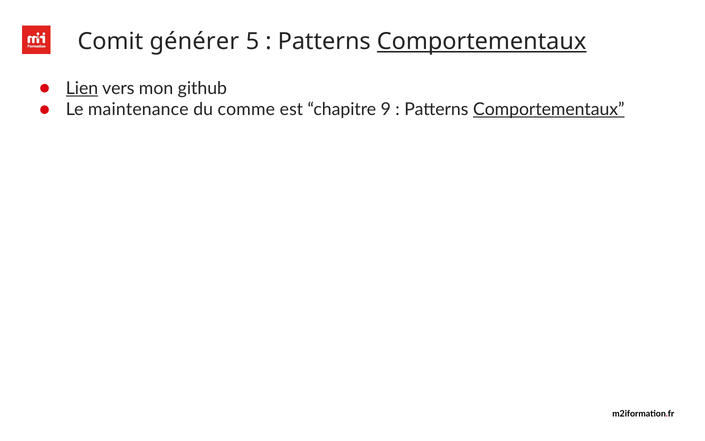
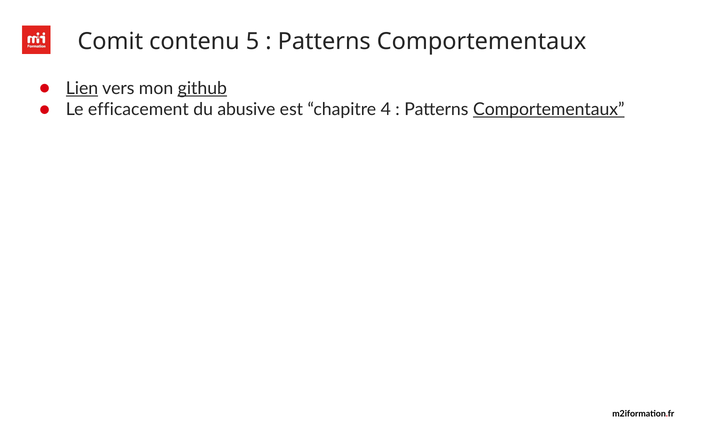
générer: générer -> contenu (194, 41)
Comportementaux underline: present -> none (482, 41)
github underline: none -> present (202, 88)
maintenance: maintenance -> efficacement (138, 109)
comme: comme -> abusive (246, 109)
9: 9 -> 4 (386, 109)
